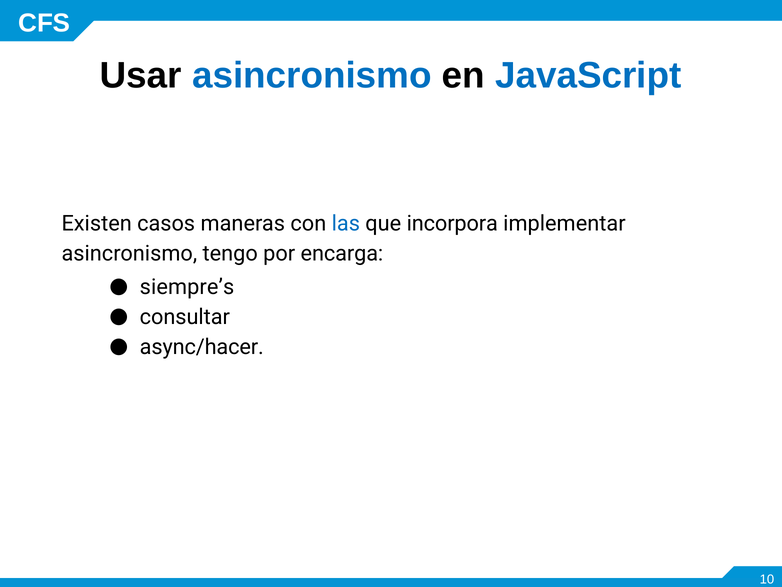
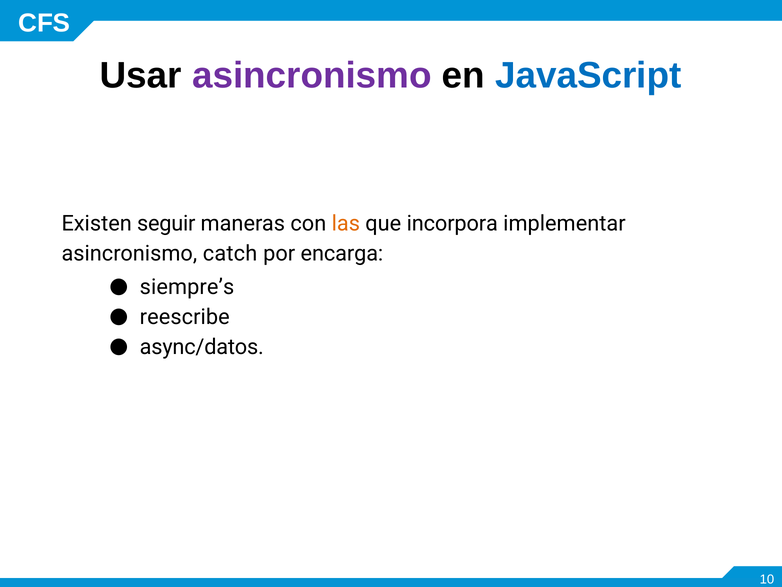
asincronismo colour: blue -> purple (312, 76)
casos: casos -> seguir (166, 224)
las colour: blue -> orange (346, 224)
tengo: tengo -> catch (230, 254)
consultar: consultar -> reescribe (185, 317)
async/hacer: async/hacer -> async/datos (202, 347)
